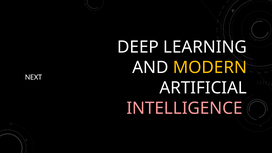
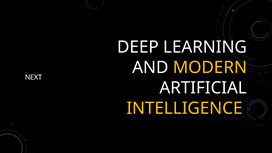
INTELLIGENCE colour: pink -> yellow (184, 108)
